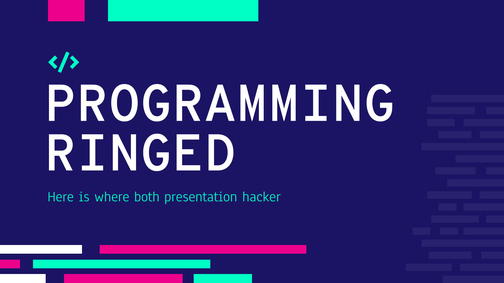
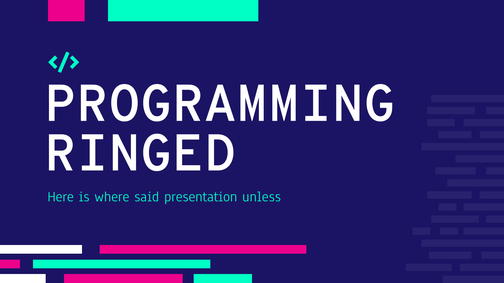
both: both -> said (147, 197)
hacker: hacker -> unless (262, 197)
